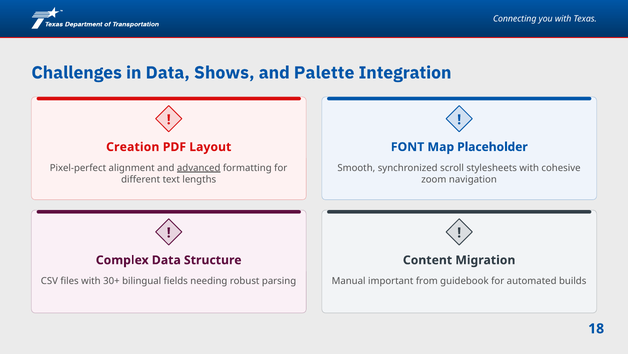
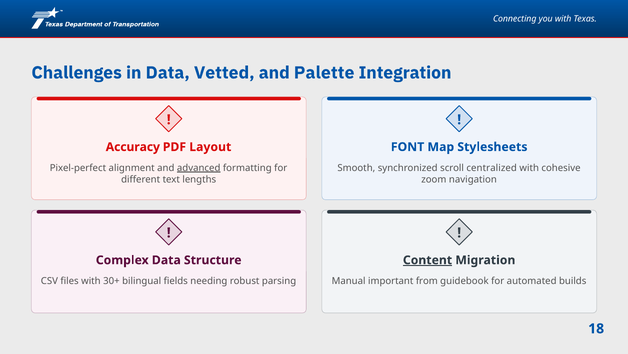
Shows: Shows -> Vetted (224, 73)
Creation: Creation -> Accuracy (133, 147)
Placeholder: Placeholder -> Stylesheets (492, 147)
stylesheets: stylesheets -> centralized (492, 168)
Content underline: none -> present (427, 260)
